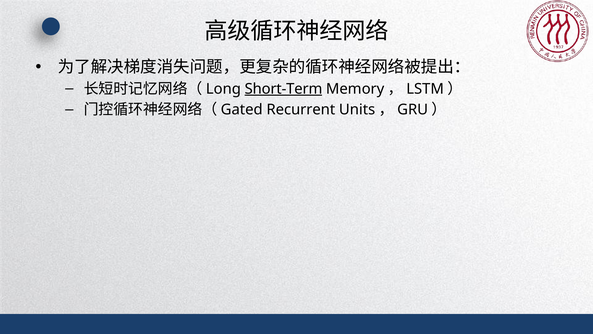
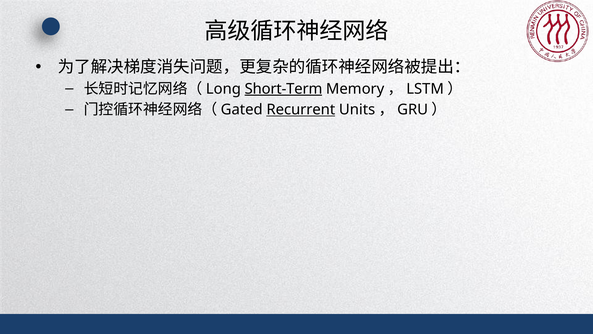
Recurrent underline: none -> present (301, 110)
